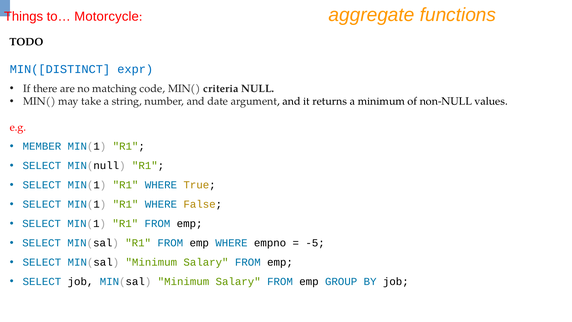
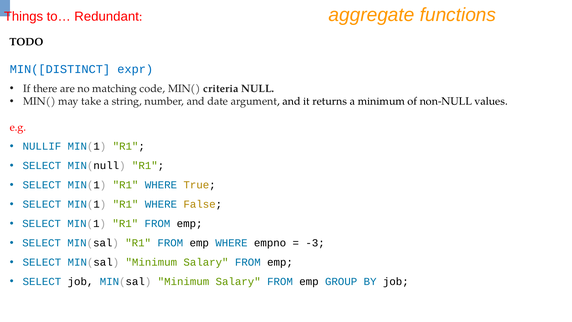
Motorcycle: Motorcycle -> Redundant (107, 16)
MEMBER: MEMBER -> NULLIF (42, 146)
-5: -5 -> -3 (315, 243)
